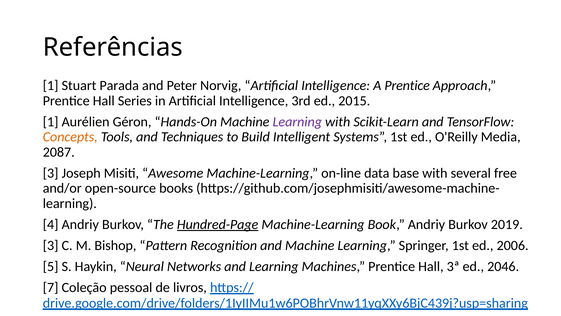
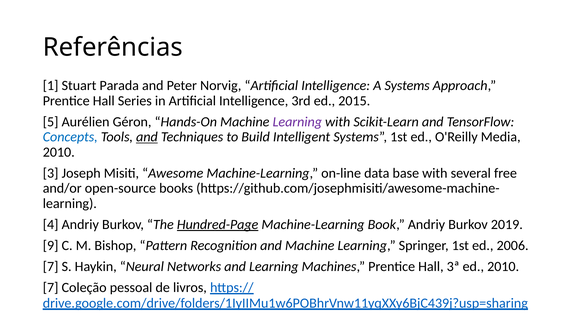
A Prentice: Prentice -> Systems (407, 85)
1: 1 -> 5 (51, 122)
Concepts colour: orange -> blue (70, 137)
and underline: none -> present (147, 137)
2087: 2087 -> 2010 (59, 152)
3: 3 -> 9 (51, 245)
5: 5 -> 7 (51, 266)
ed 2046: 2046 -> 2010 (503, 266)
